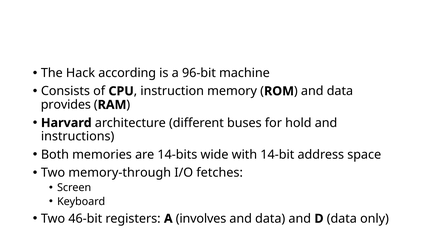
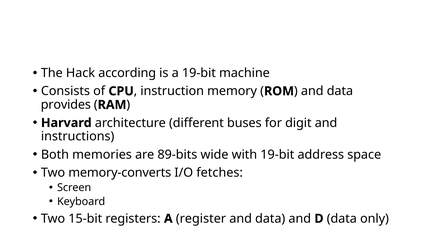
a 96-bit: 96-bit -> 19-bit (199, 73)
hold: hold -> digit (298, 123)
14-bits: 14-bits -> 89-bits (177, 154)
with 14-bit: 14-bit -> 19-bit (277, 154)
memory-through: memory-through -> memory-converts (120, 172)
46-bit: 46-bit -> 15-bit (85, 218)
involves: involves -> register (201, 218)
